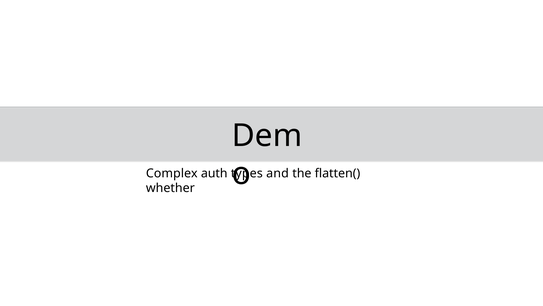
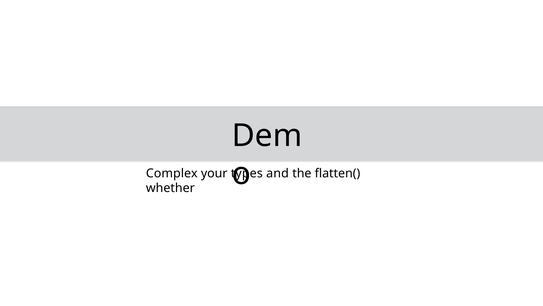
auth: auth -> your (214, 173)
